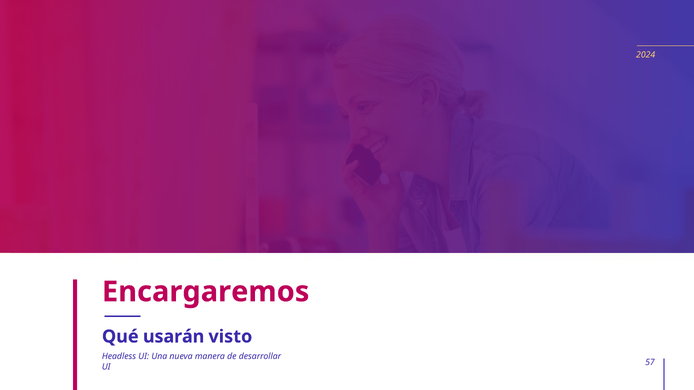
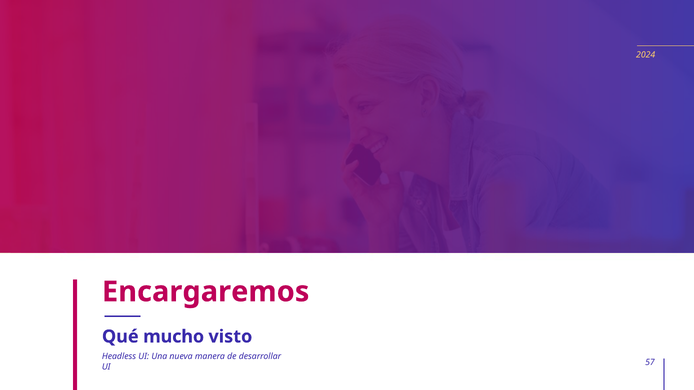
usarán: usarán -> mucho (174, 337)
